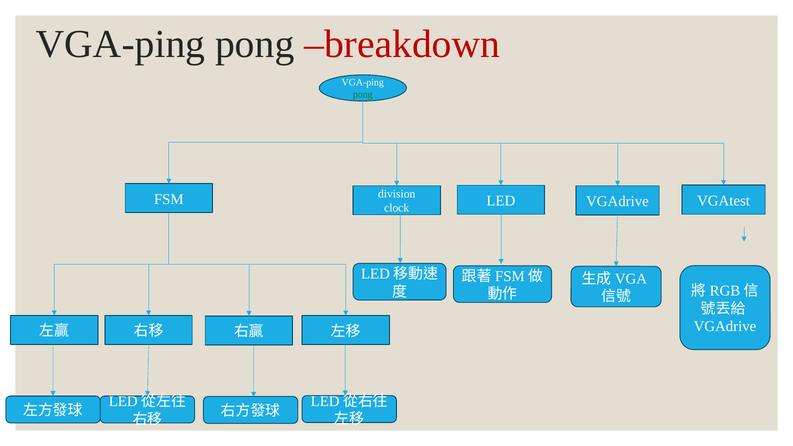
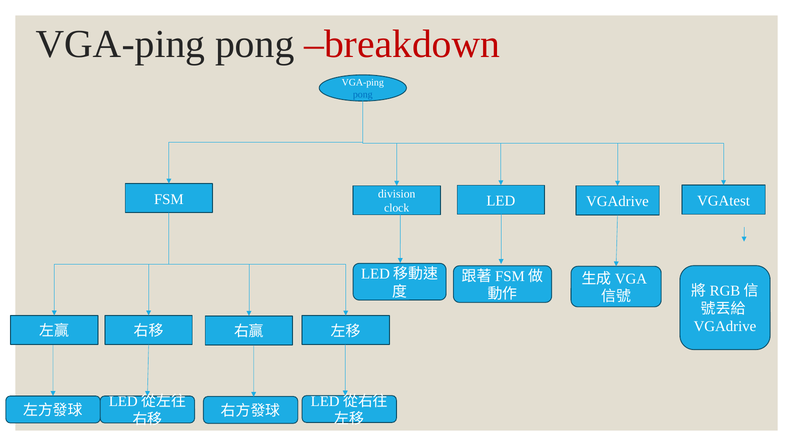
pong colour: green -> blue (363, 95)
